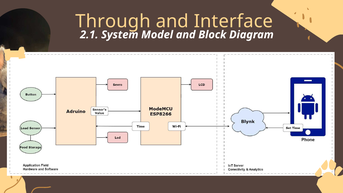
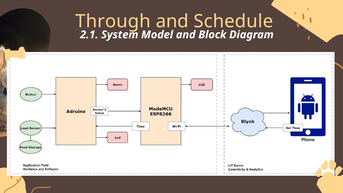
Interface: Interface -> Schedule (233, 21)
